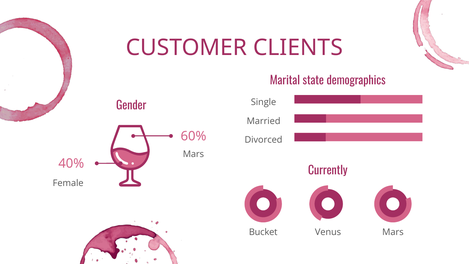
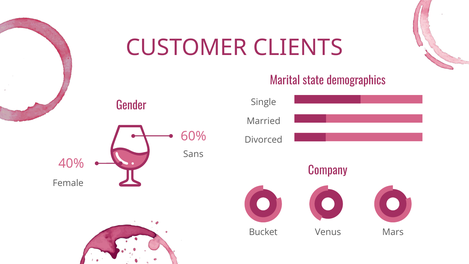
Mars: Mars -> Sans (193, 154)
Currently: Currently -> Company (328, 170)
